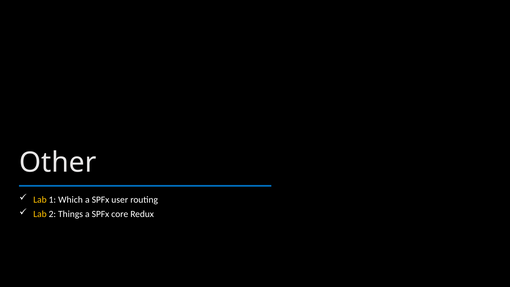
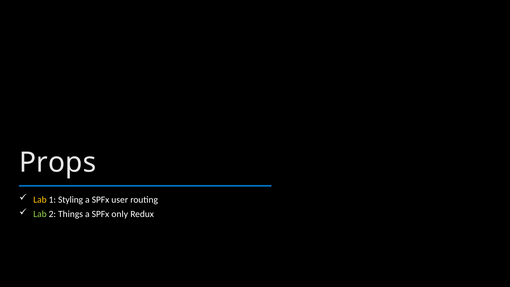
Other: Other -> Props (58, 163)
Which: Which -> Styling (71, 200)
Lab colour: yellow -> light green (40, 214)
core: core -> only (120, 214)
